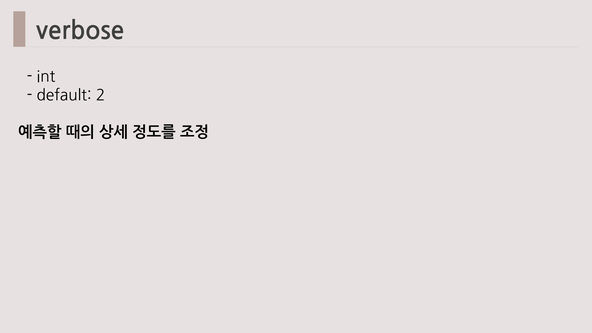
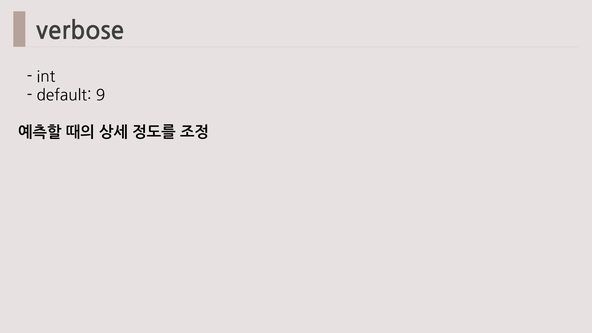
2: 2 -> 9 (101, 95)
